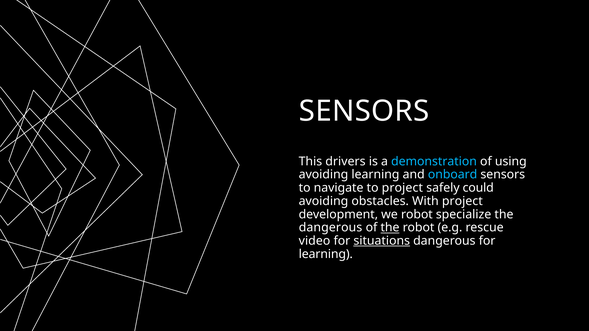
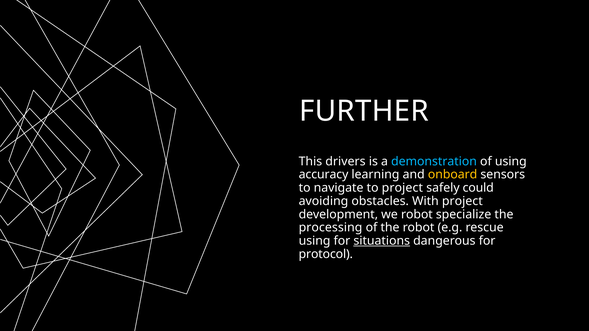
SENSORS: SENSORS -> FURTHER (364, 111)
avoiding: avoiding -> accuracy (324, 175)
onboard colour: light blue -> yellow (453, 175)
dangerous: dangerous -> processing (331, 228)
the underline: present -> none (390, 228)
video: video -> using (315, 241)
learning: learning -> protocol (326, 254)
